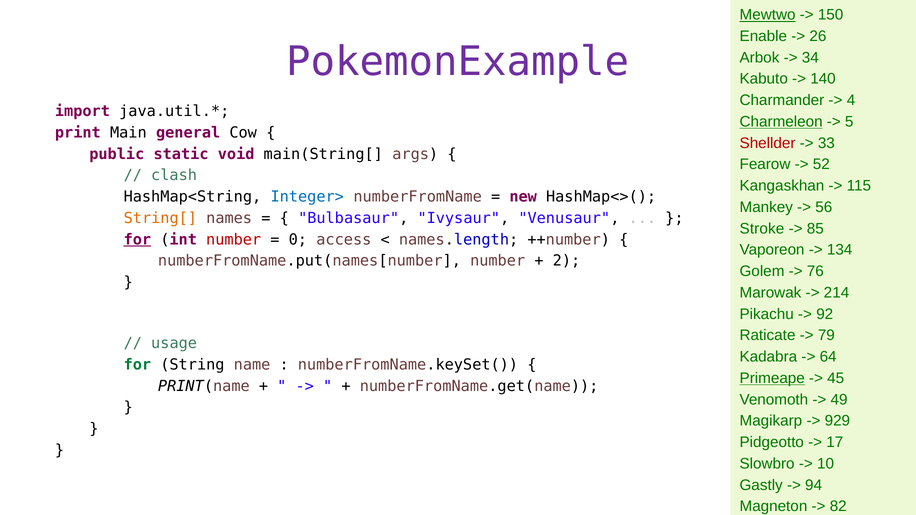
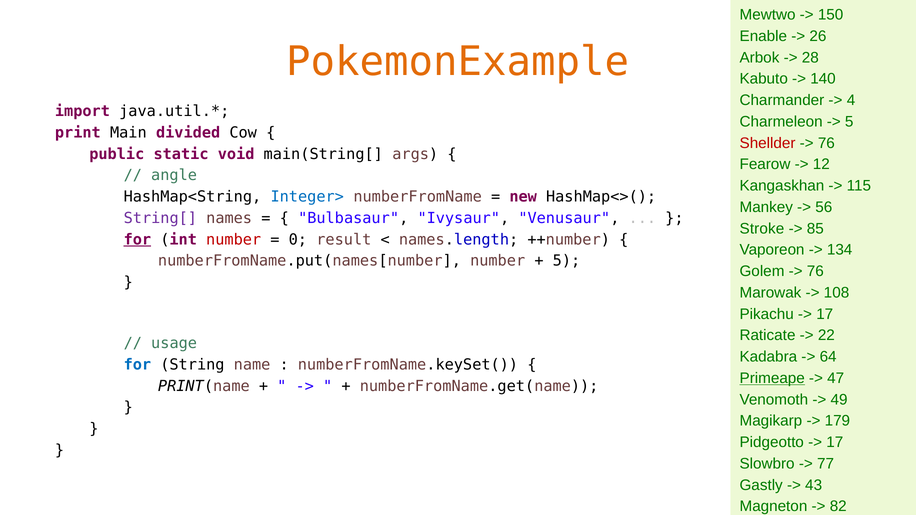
Mewtwo underline: present -> none (768, 15)
PokemonExample colour: purple -> orange (458, 62)
34: 34 -> 28 (810, 58)
Charmeleon underline: present -> none (781, 122)
general: general -> divided (188, 133)
33: 33 -> 76 (826, 143)
52: 52 -> 12 (821, 164)
clash: clash -> angle (174, 175)
String[ colour: orange -> purple (160, 218)
access: access -> result (344, 240)
2: 2 -> 5 (567, 261)
214: 214 -> 108 (837, 293)
92: 92 -> 17 (825, 314)
79: 79 -> 22 (826, 336)
for colour: green -> blue (137, 365)
45: 45 -> 47 (836, 378)
929: 929 -> 179 (837, 421)
10: 10 -> 77 (826, 464)
94: 94 -> 43 (814, 485)
